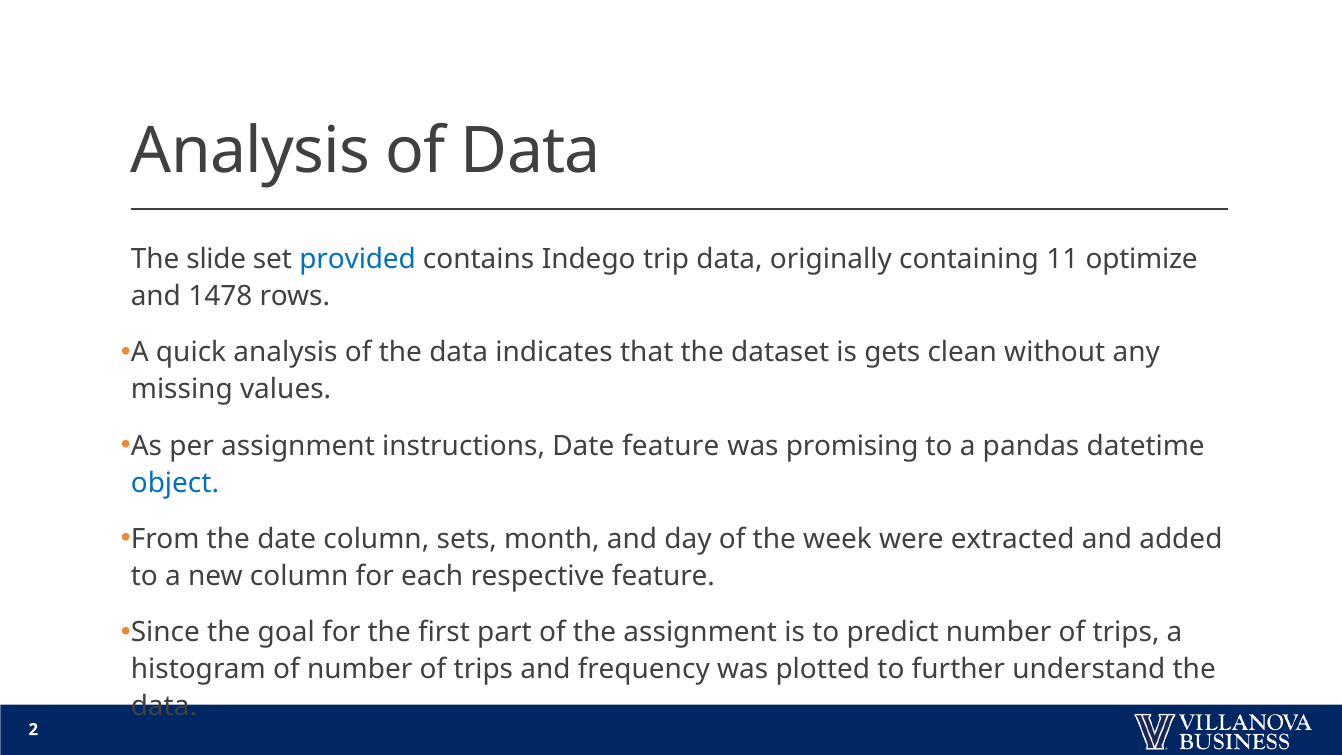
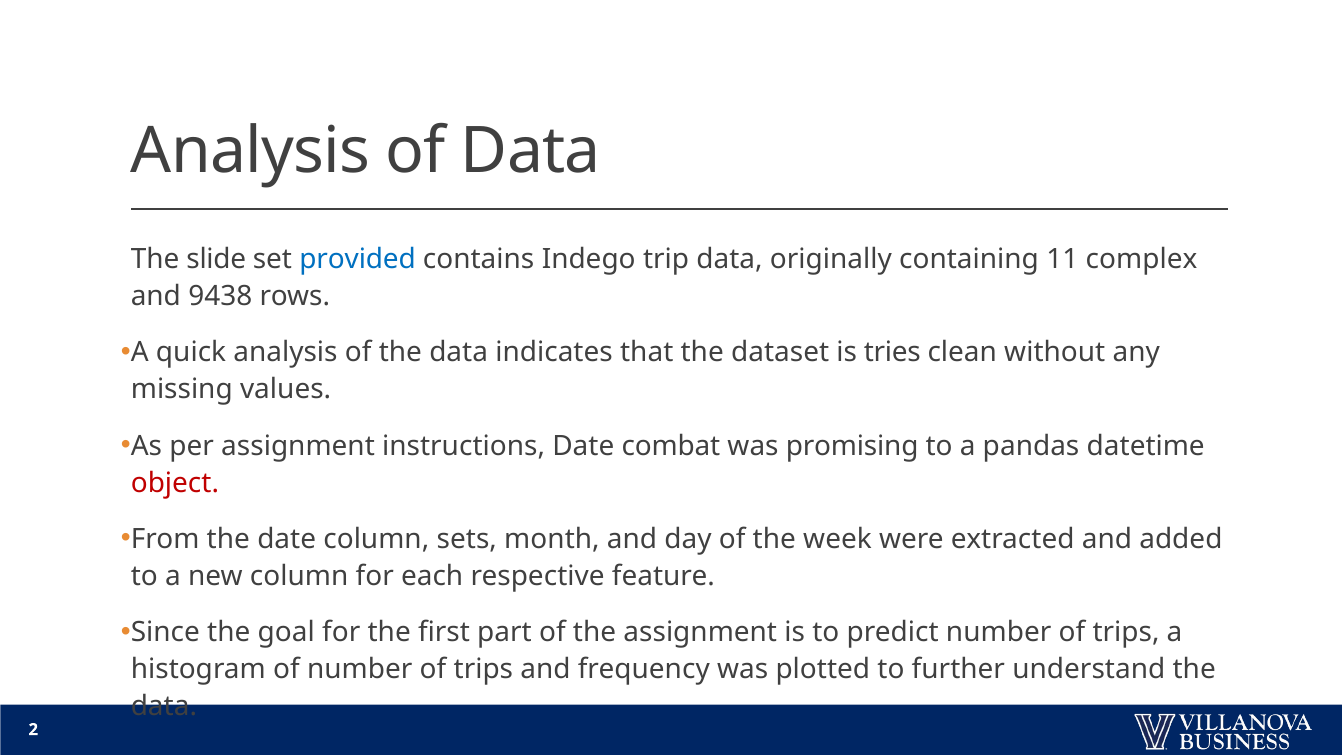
optimize: optimize -> complex (1142, 259)
1478: 1478 -> 9438 (220, 296)
gets: gets -> tries (892, 353)
Date feature: feature -> combat (671, 446)
object colour: blue -> red (175, 483)
